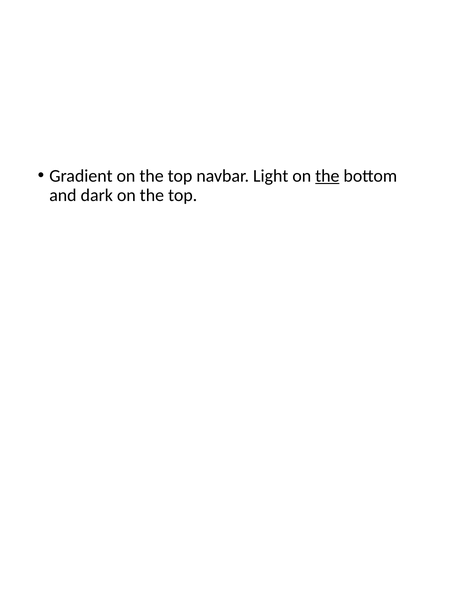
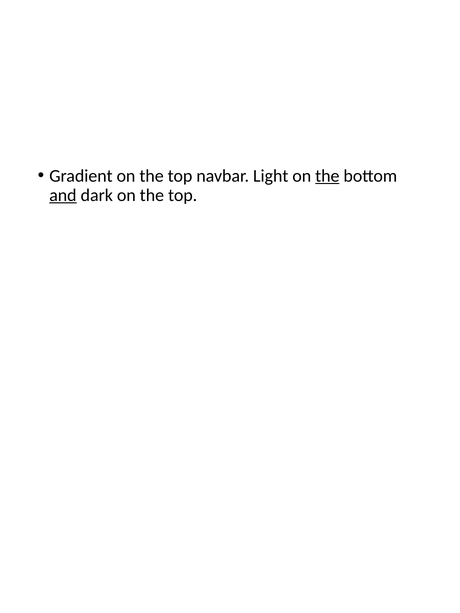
and underline: none -> present (63, 195)
